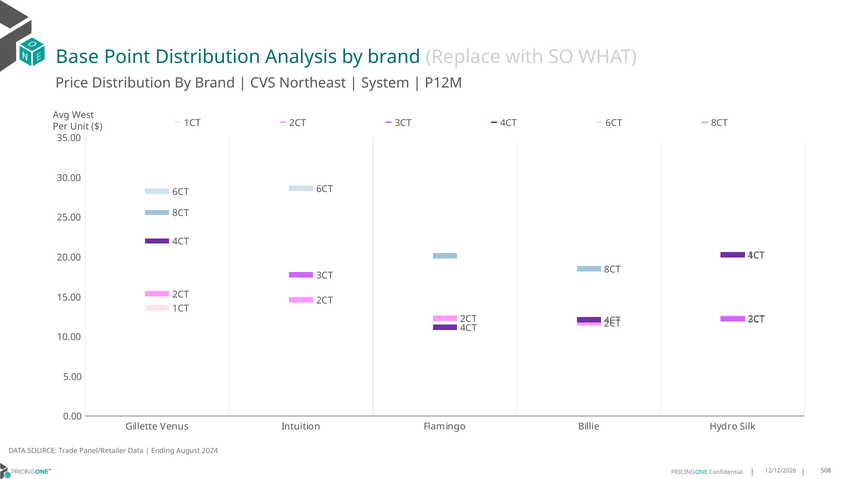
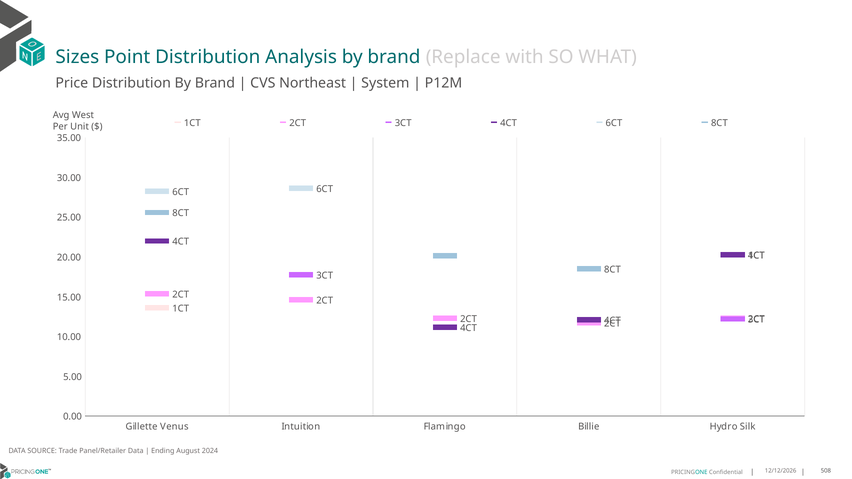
Base: Base -> Sizes (77, 57)
